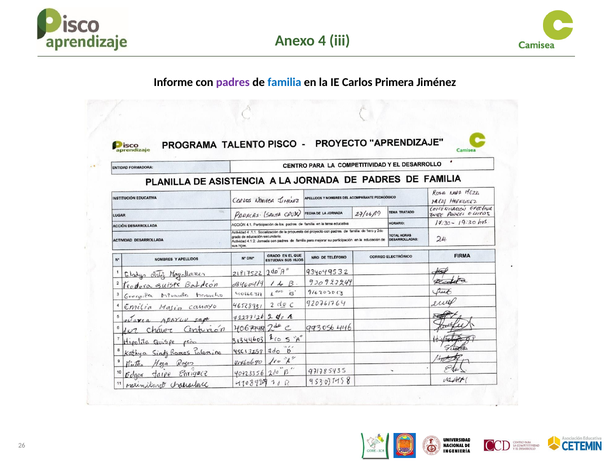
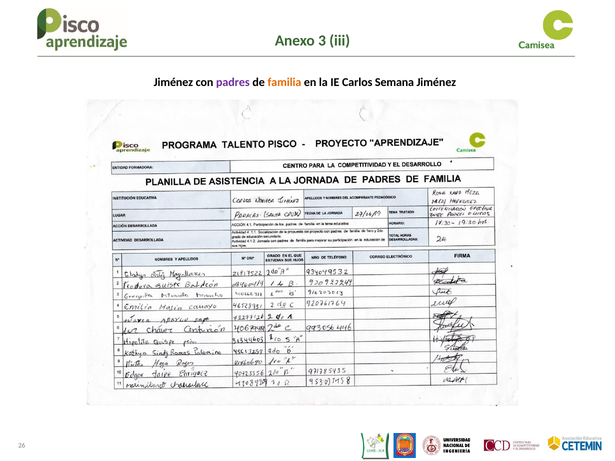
4: 4 -> 3 (322, 41)
Informe: Informe -> Jiménez (173, 82)
familia colour: blue -> orange (284, 82)
Primera: Primera -> Semana (394, 82)
